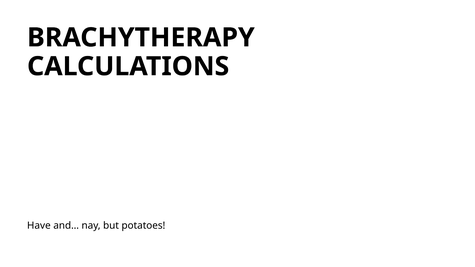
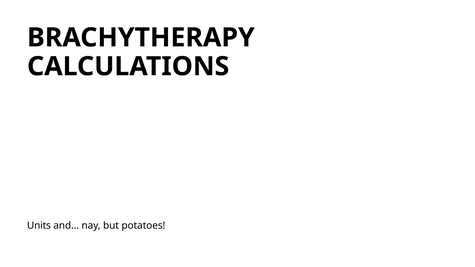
Have: Have -> Units (39, 226)
